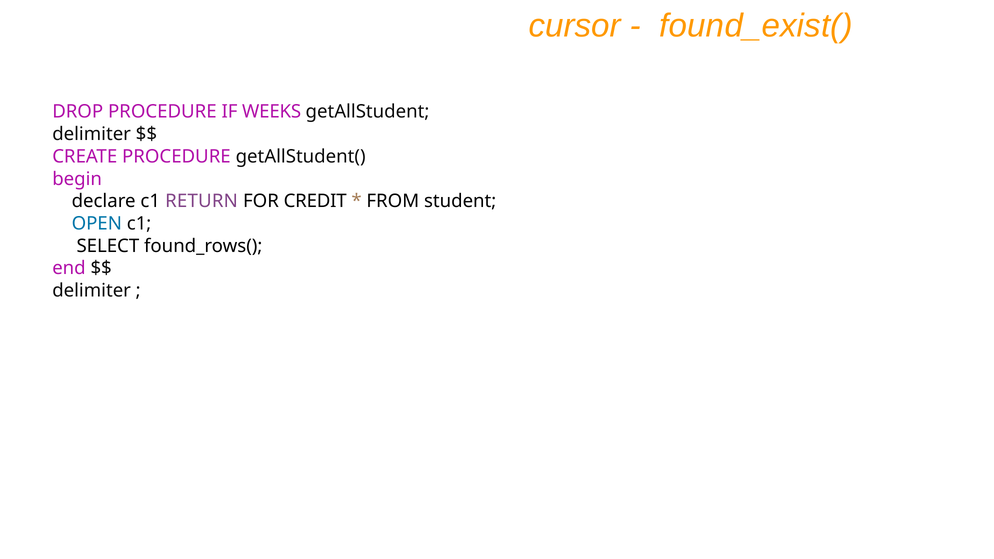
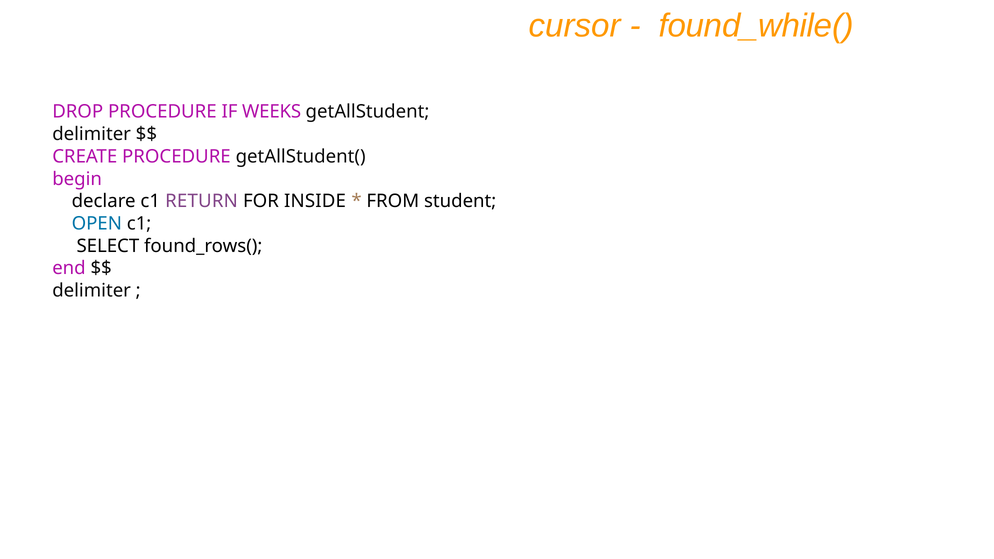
found_exist(: found_exist( -> found_while( (756, 26)
CREDIT: CREDIT -> INSIDE (315, 201)
